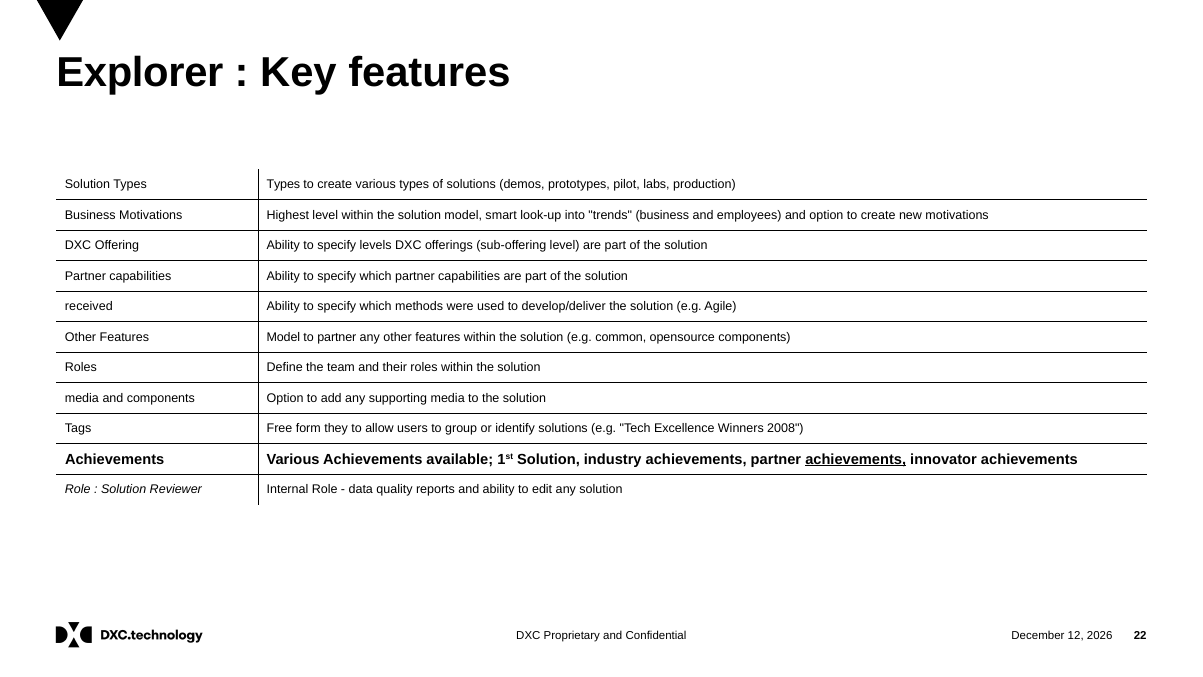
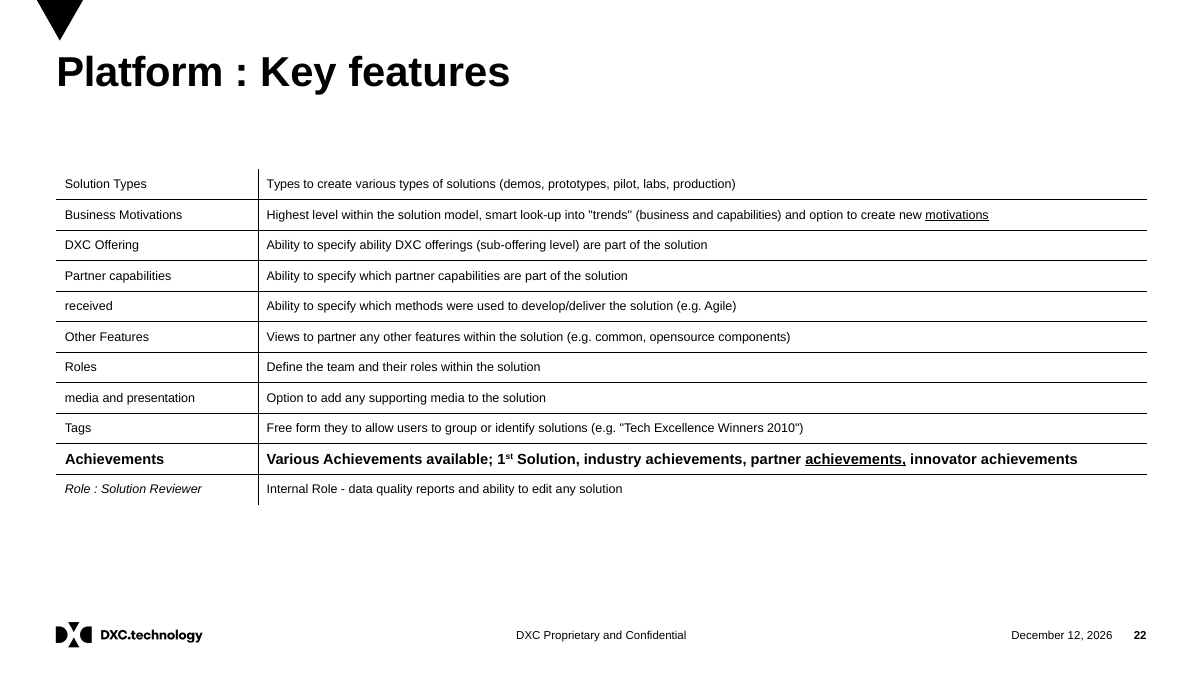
Explorer: Explorer -> Platform (140, 73)
and employees: employees -> capabilities (749, 215)
motivations underline: none -> present (957, 215)
specify levels: levels -> ability (376, 246)
Features Model: Model -> Views (283, 337)
and components: components -> presentation (161, 398)
2008: 2008 -> 2010 (785, 429)
